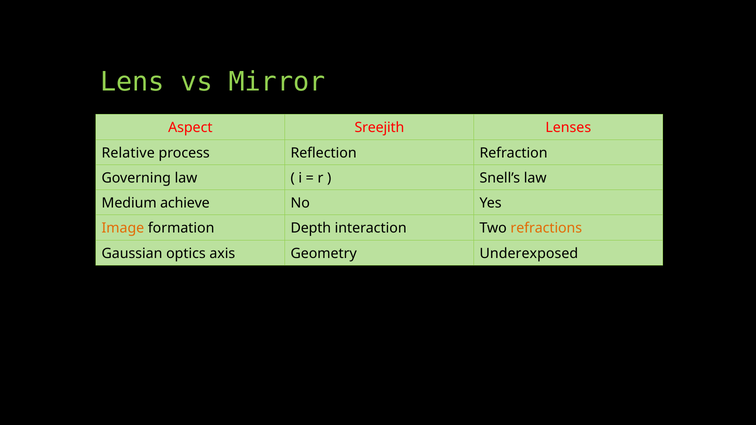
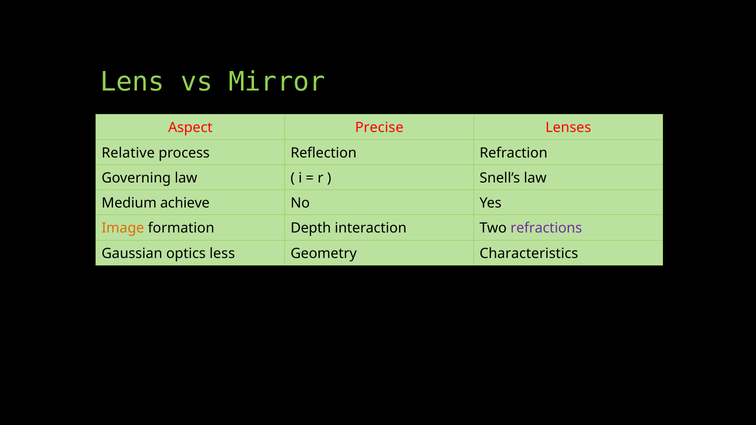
Sreejith: Sreejith -> Precise (379, 128)
refractions colour: orange -> purple (546, 228)
axis: axis -> less (222, 254)
Underexposed: Underexposed -> Characteristics (529, 254)
